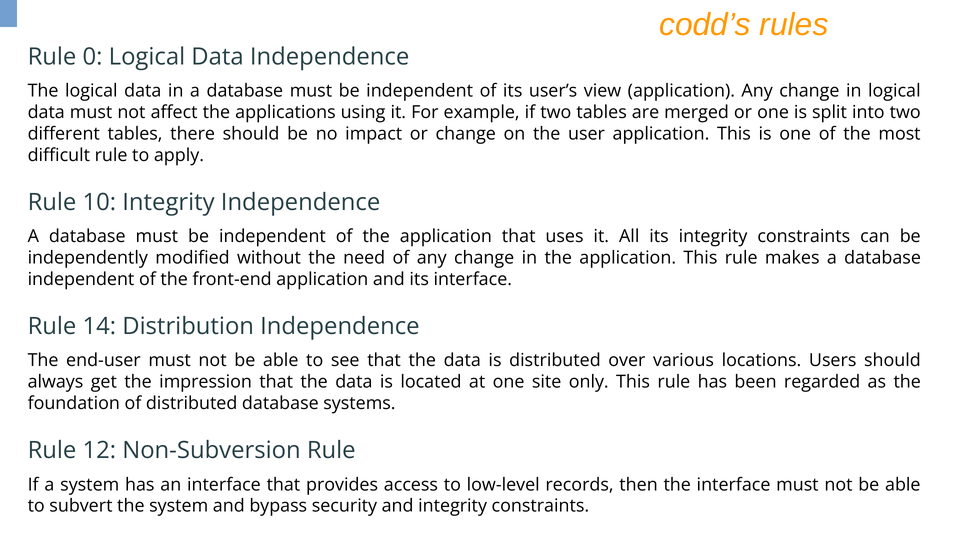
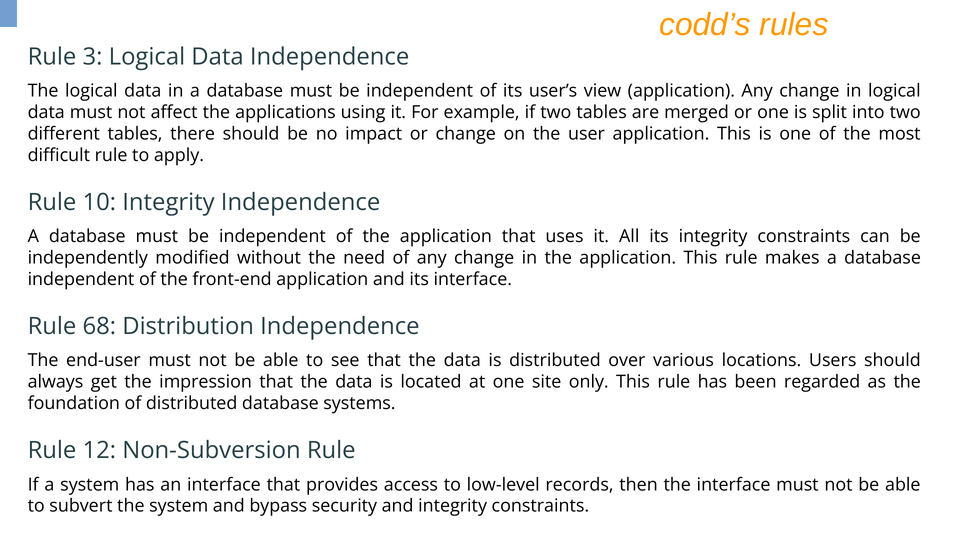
0: 0 -> 3 (92, 57)
14: 14 -> 68 (99, 326)
